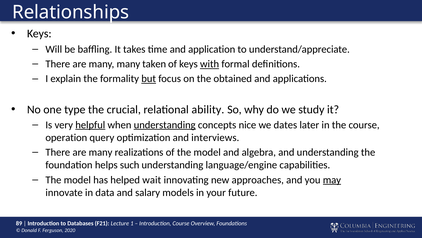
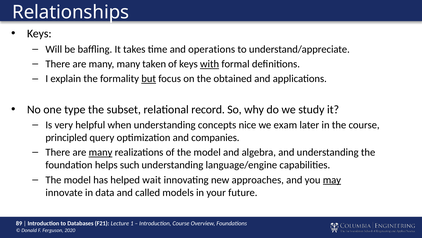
application: application -> operations (212, 49)
crucial: crucial -> subset (124, 109)
ability: ability -> record (208, 109)
helpful underline: present -> none (90, 125)
understanding underline: present -> none (165, 125)
dates: dates -> exam (285, 125)
operation: operation -> principled (66, 137)
interviews: interviews -> companies (215, 137)
many underline: none -> present (101, 152)
salary: salary -> called (148, 192)
